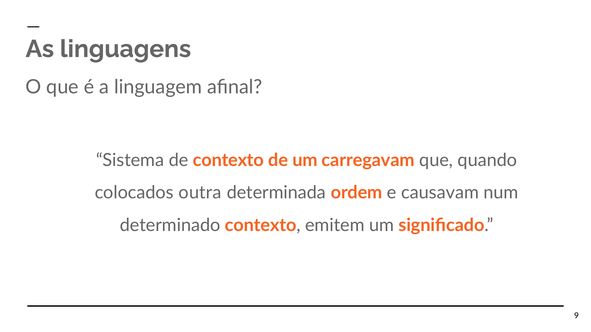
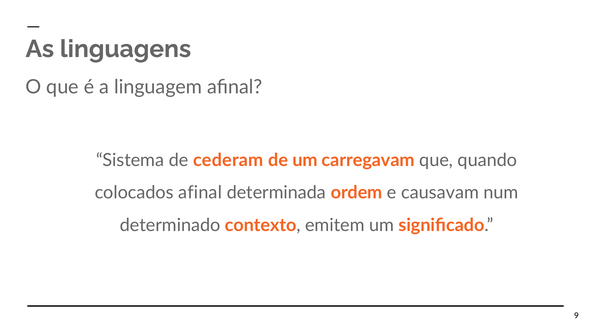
de contexto: contexto -> cederam (228, 160)
colocados outra: outra -> afinal (200, 193)
